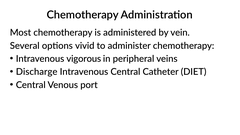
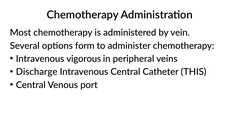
vivid: vivid -> form (85, 46)
DIET: DIET -> THIS (194, 72)
